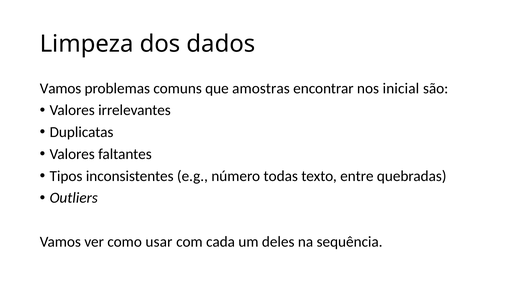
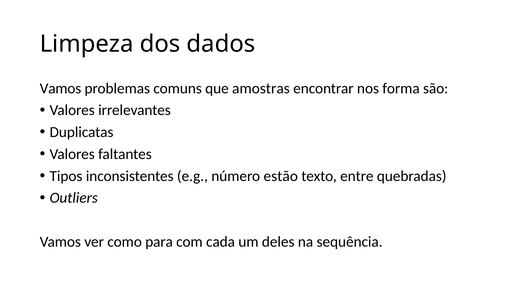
inicial: inicial -> forma (401, 88)
todas: todas -> estão (281, 176)
usar: usar -> para (159, 241)
